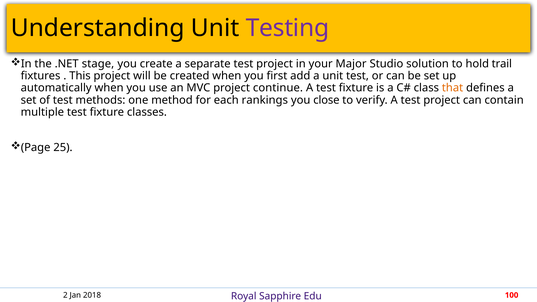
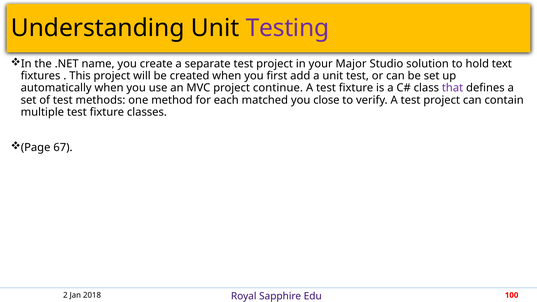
stage: stage -> name (98, 64)
trail: trail -> text (502, 64)
that colour: orange -> purple (453, 88)
rankings: rankings -> matched (265, 100)
25: 25 -> 67 (63, 148)
